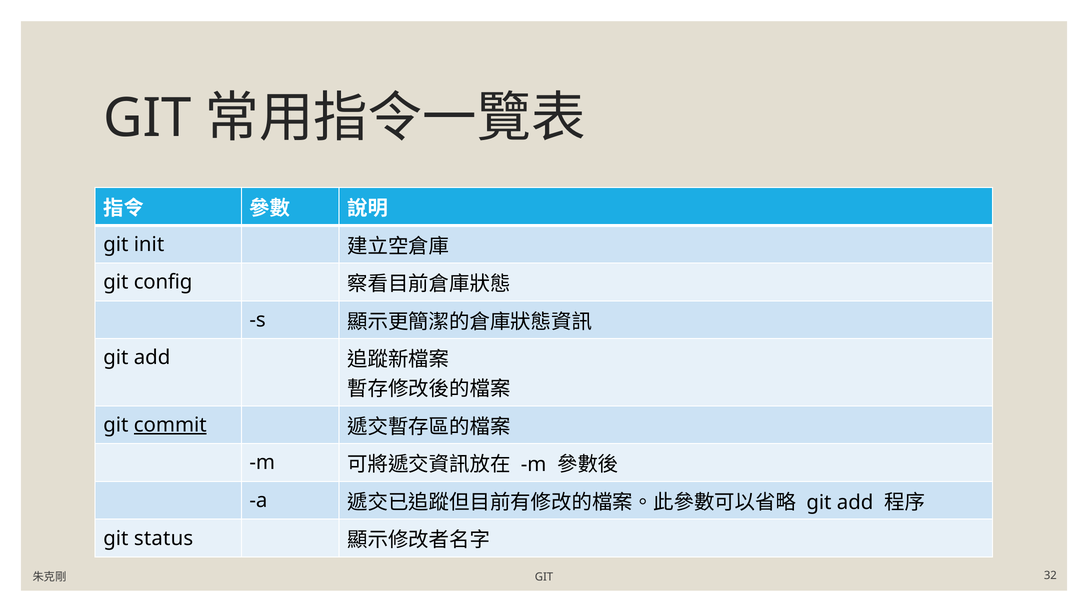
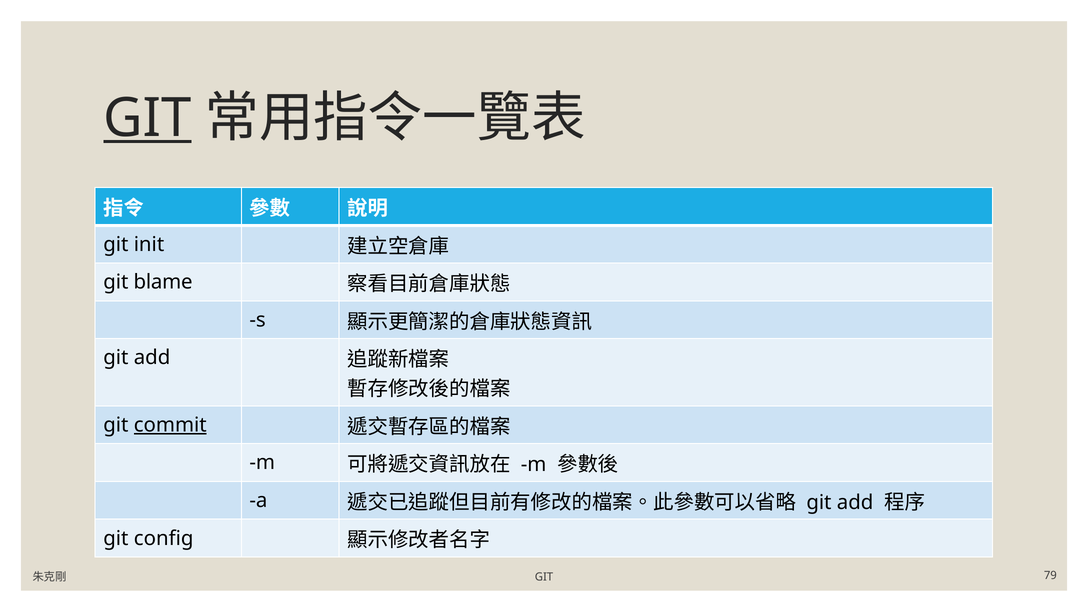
GIT underline: none -> present (147, 118)
config: config -> blame (163, 282)
status: status -> config (164, 538)
32: 32 -> 79 (1050, 575)
